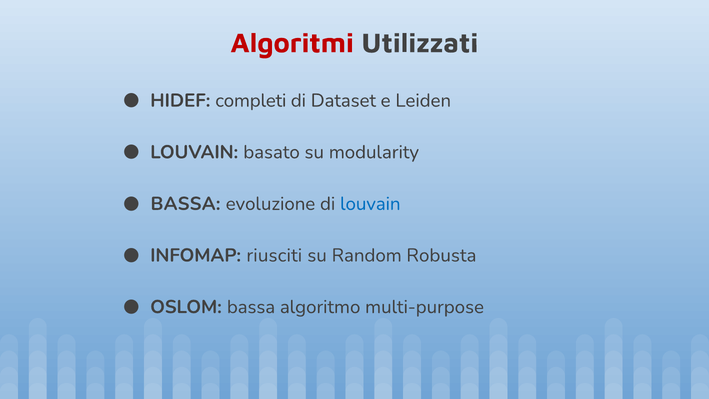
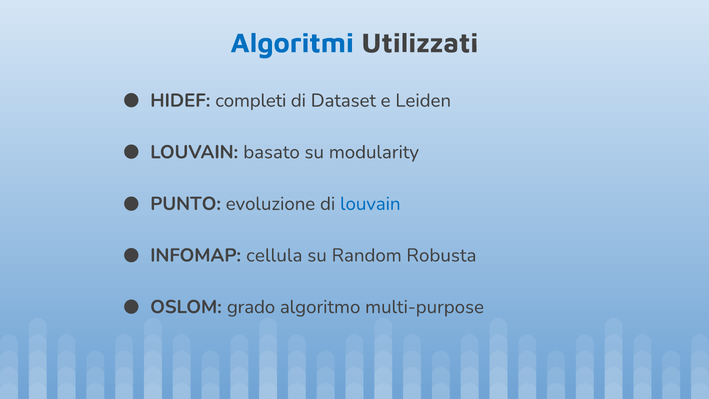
Algoritmi colour: red -> blue (292, 43)
BASSA: BASSA -> PUNTO (186, 204)
riusciti: riusciti -> cellula (274, 255)
OSLOM bassa: bassa -> grado (251, 307)
